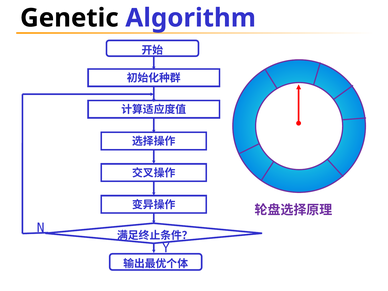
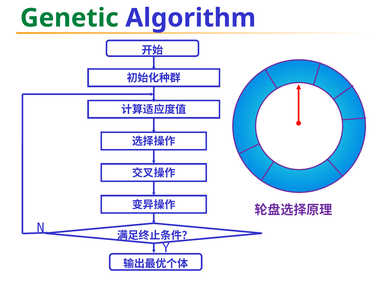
Genetic colour: black -> green (69, 18)
